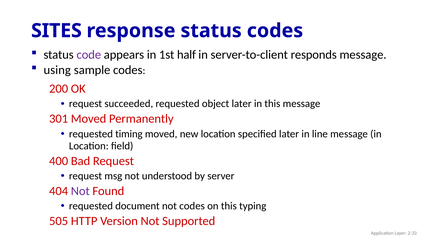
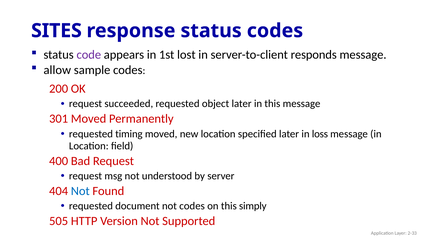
half: half -> lost (186, 55)
using: using -> allow (57, 70)
line: line -> loss (320, 134)
Not colour: purple -> blue (80, 191)
typing: typing -> simply (253, 206)
